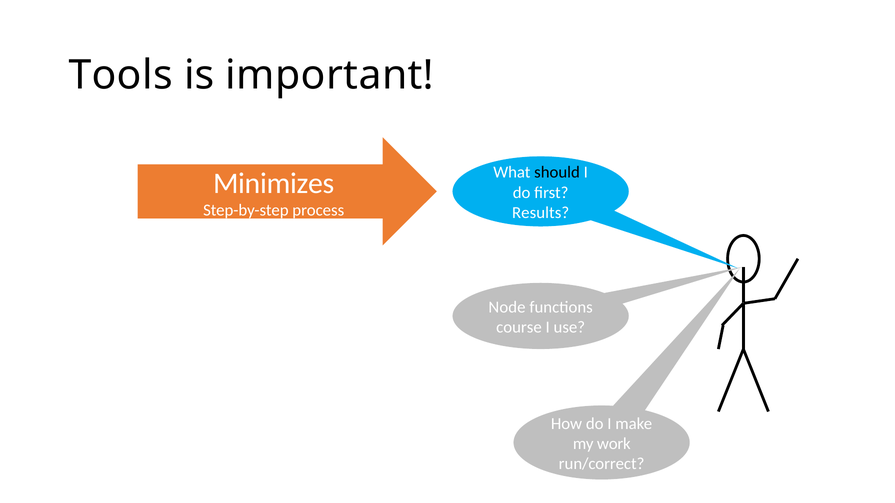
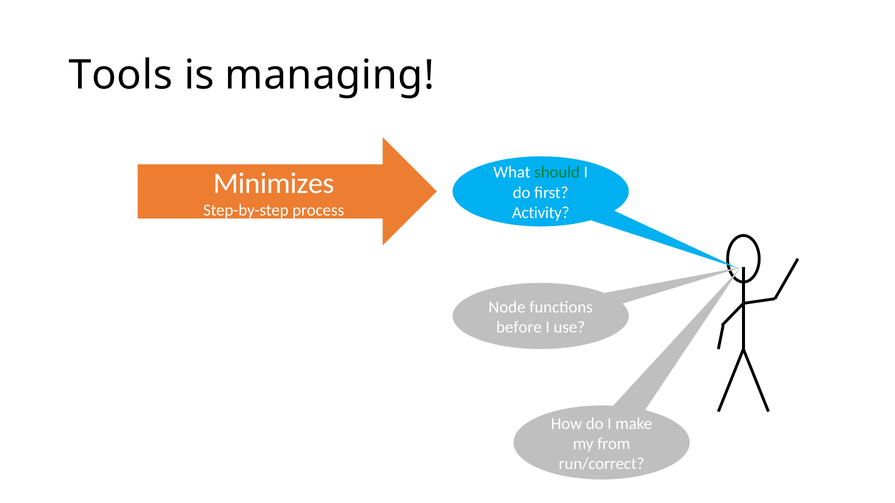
important: important -> managing (330, 75)
should colour: black -> green (557, 173)
Results: Results -> Activity (541, 213)
course: course -> before (519, 327)
work: work -> from (614, 444)
